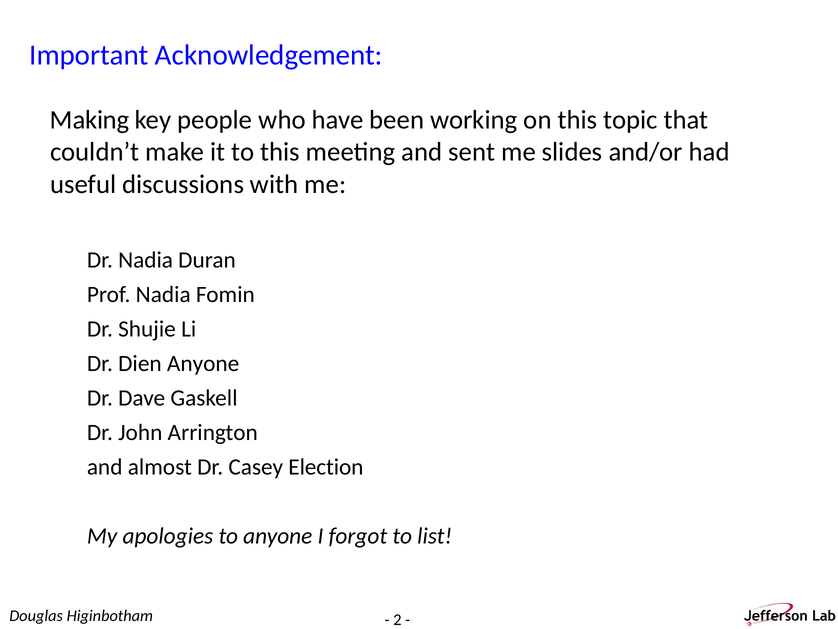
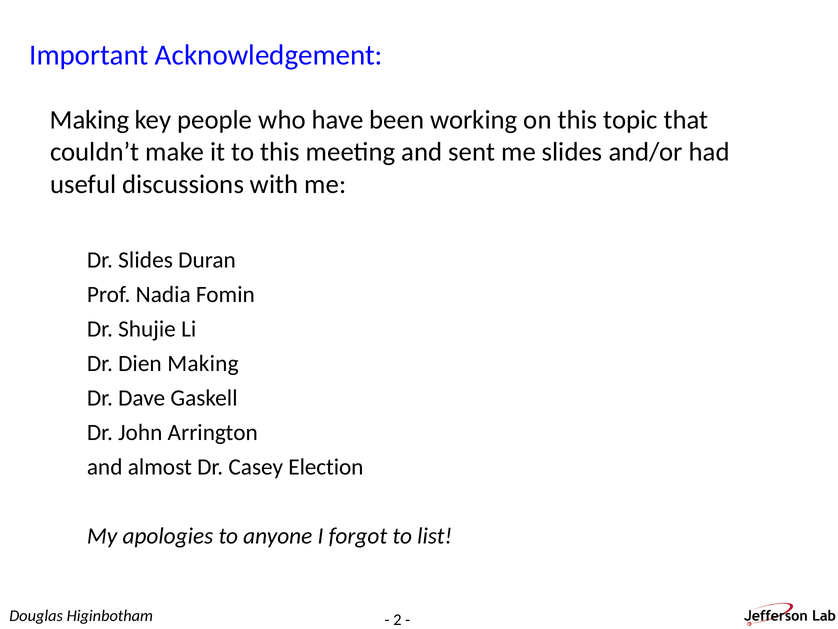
Dr Nadia: Nadia -> Slides (146, 260)
Dien Anyone: Anyone -> Making (203, 363)
